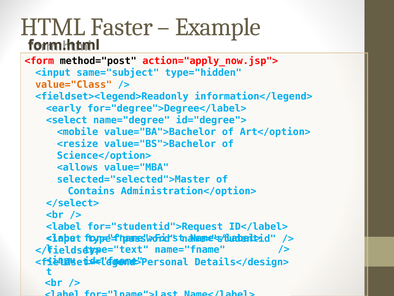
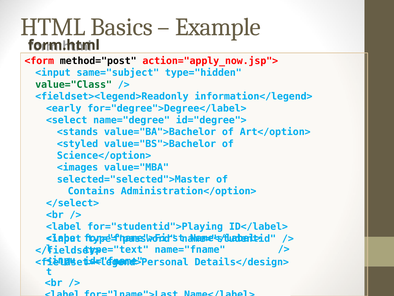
Faster: Faster -> Basics (122, 27)
value="Class colour: orange -> green (74, 84)
<mobile: <mobile -> <stands (78, 132)
<resize: <resize -> <styled (78, 144)
<allows: <allows -> <images (78, 167)
for="studentid">Request: for="studentid">Request -> for="studentid">Playing (155, 226)
